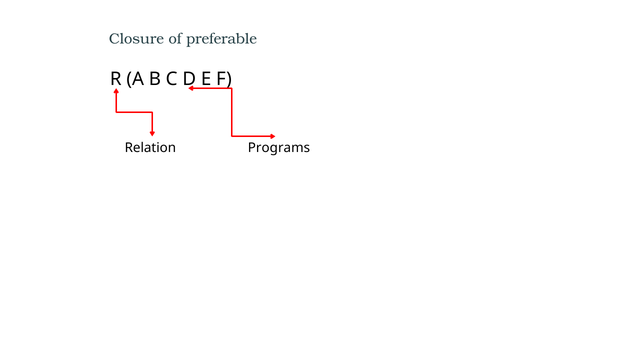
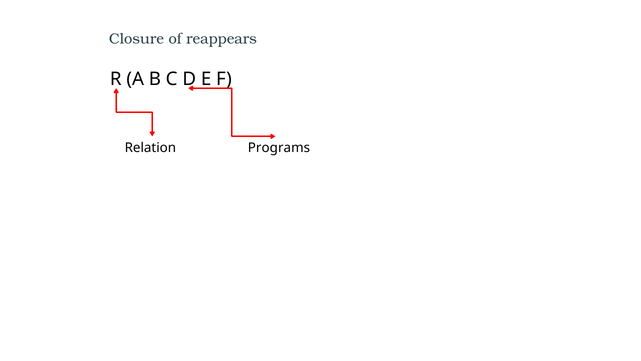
preferable: preferable -> reappears (222, 39)
